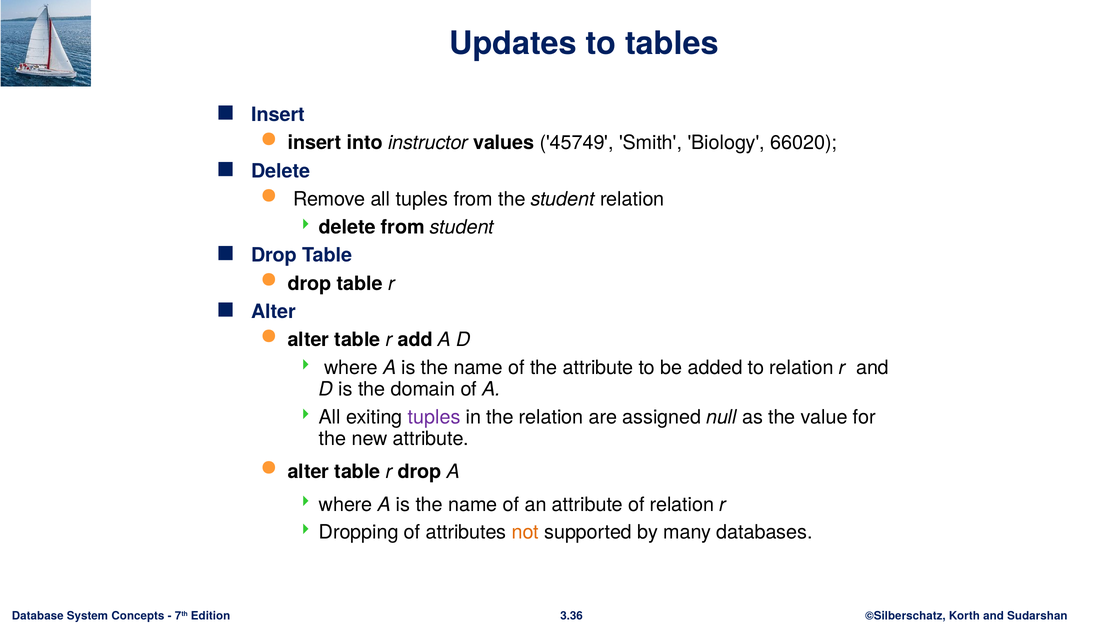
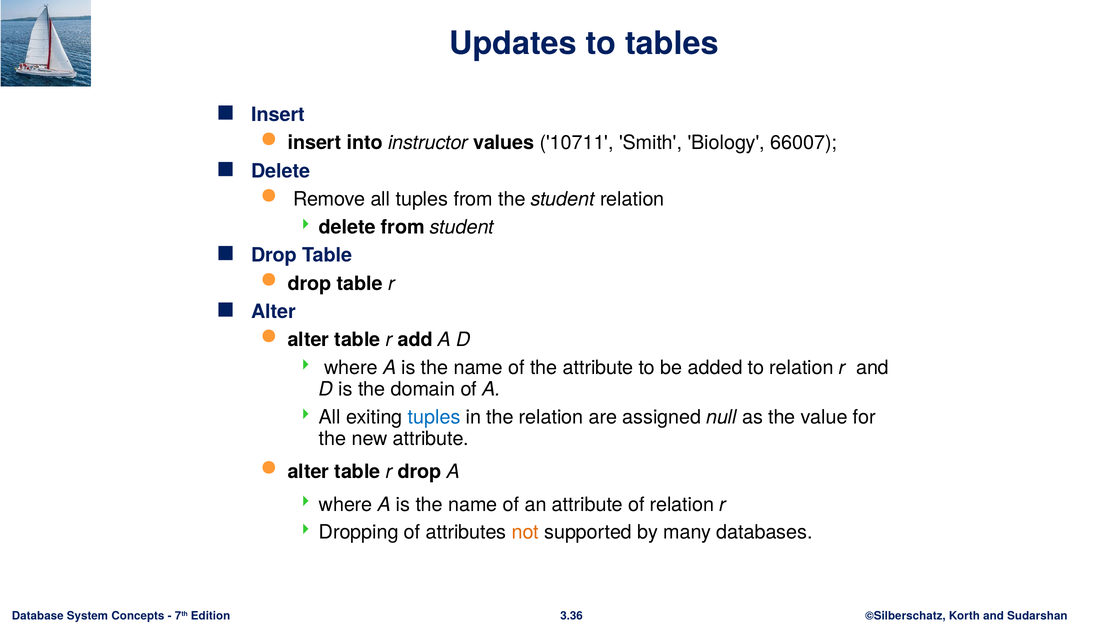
45749: 45749 -> 10711 (577, 143)
66020: 66020 -> 66007 (804, 143)
tuples colour: purple -> blue (434, 417)
